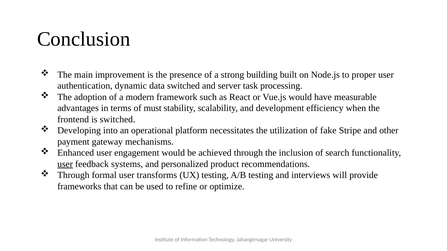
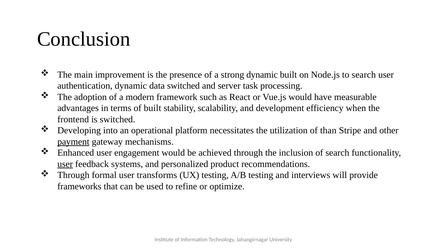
strong building: building -> dynamic (262, 75)
to proper: proper -> search (364, 75)
of must: must -> built (153, 108)
fake: fake -> than (328, 131)
payment underline: none -> present (73, 142)
